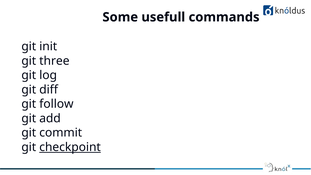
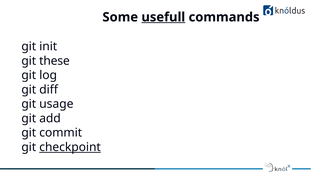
usefull underline: none -> present (163, 17)
three: three -> these (54, 61)
follow: follow -> usage (56, 104)
